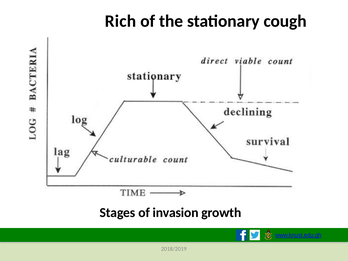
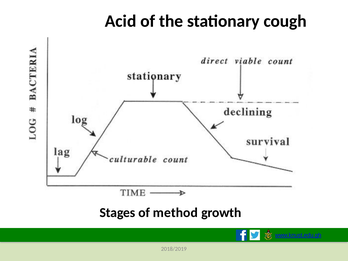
Rich: Rich -> Acid (121, 21)
invasion: invasion -> method (175, 213)
